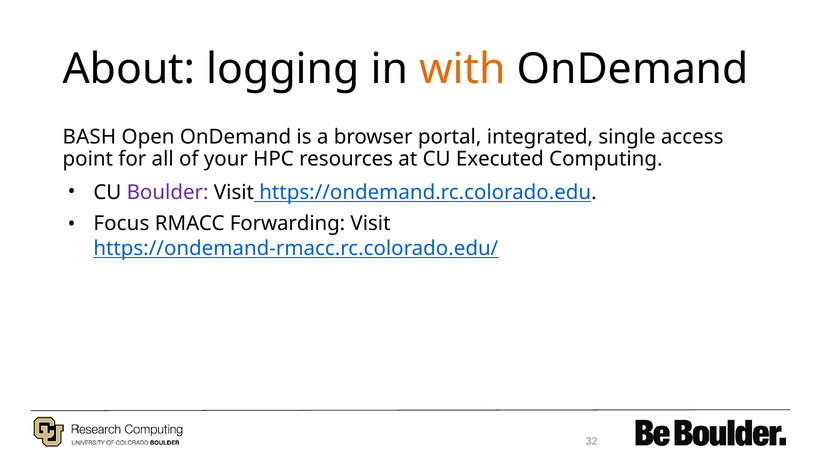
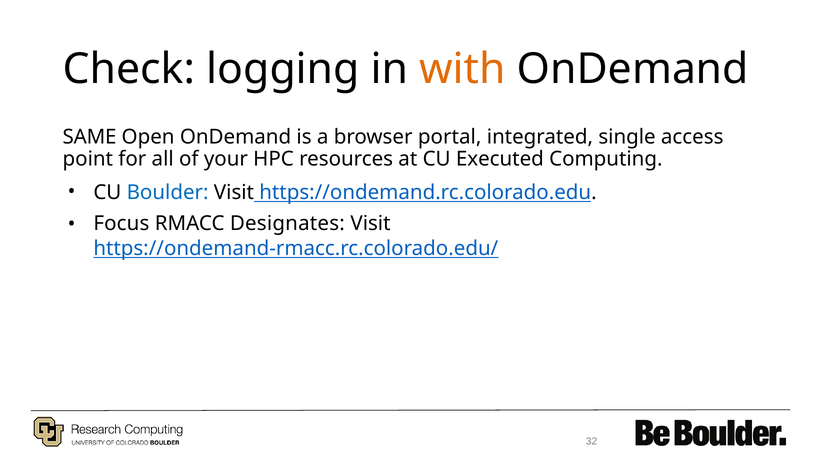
About: About -> Check (129, 69)
BASH: BASH -> SAME (90, 137)
Boulder colour: purple -> blue (168, 192)
Forwarding: Forwarding -> Designates (287, 224)
